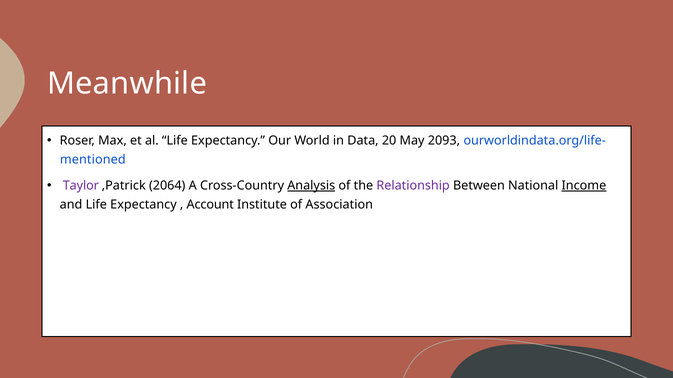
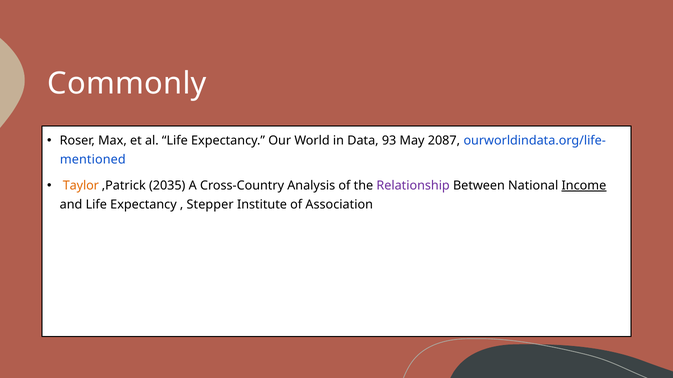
Meanwhile: Meanwhile -> Commonly (127, 84)
20: 20 -> 93 (389, 141)
2093: 2093 -> 2087 (444, 141)
Taylor colour: purple -> orange (81, 186)
2064: 2064 -> 2035 (167, 186)
Analysis underline: present -> none (311, 186)
Account: Account -> Stepper (210, 205)
